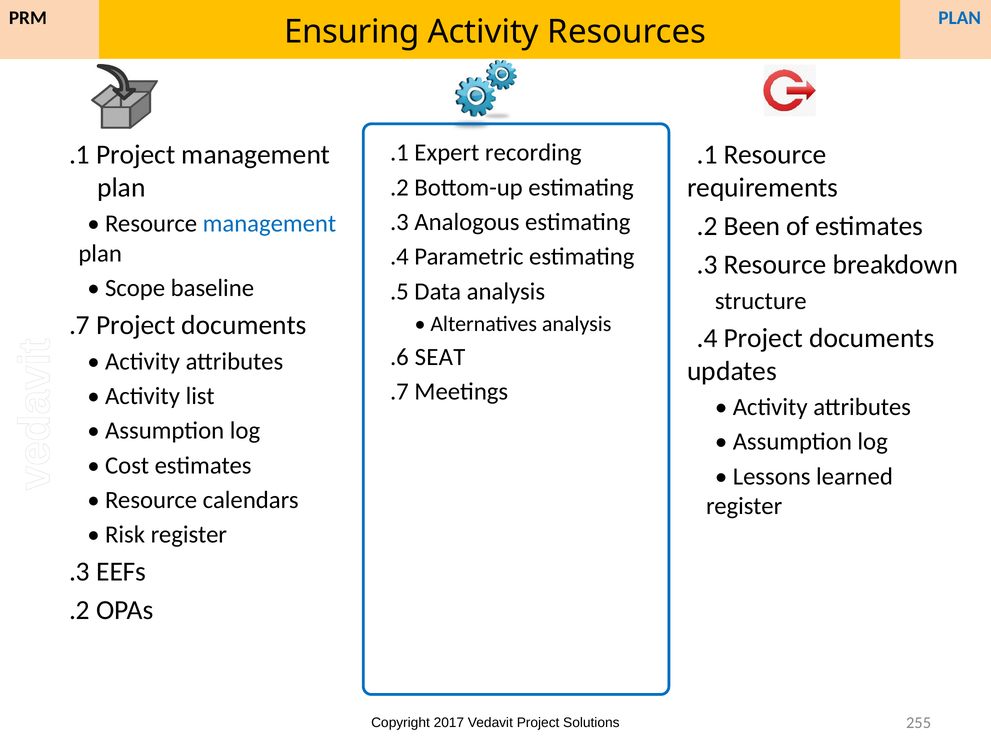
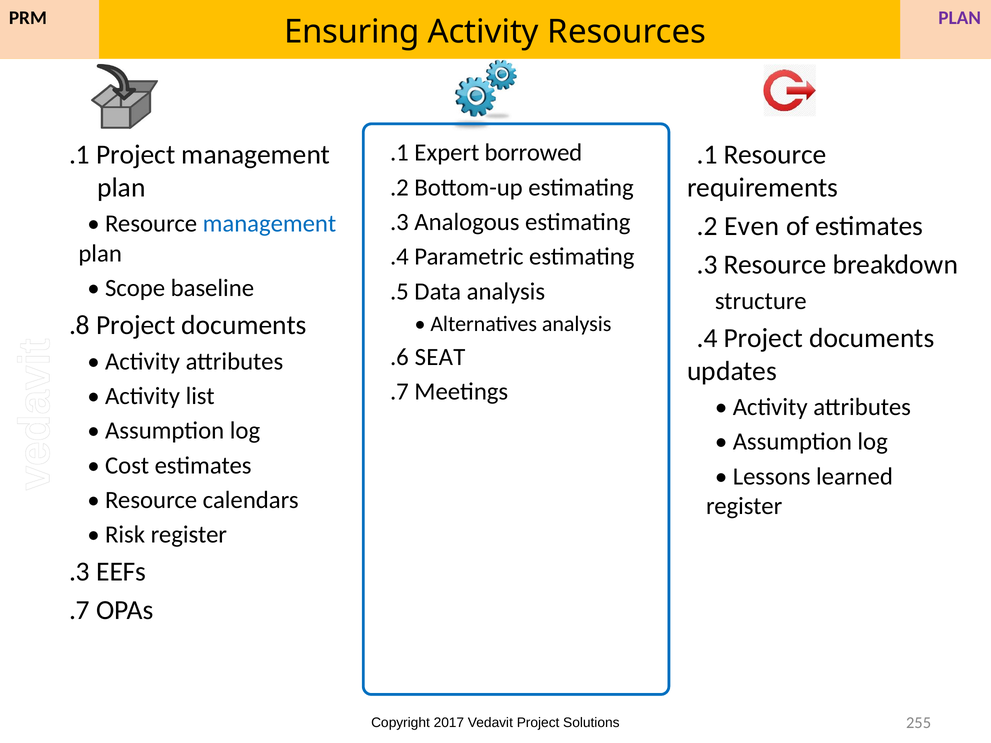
PLAN colour: blue -> purple (960, 18)
recording: recording -> borrowed (533, 153)
Been: Been -> Even (752, 226)
.7: .7 -> .8 (79, 325)
.2: .2 -> .7 (79, 611)
